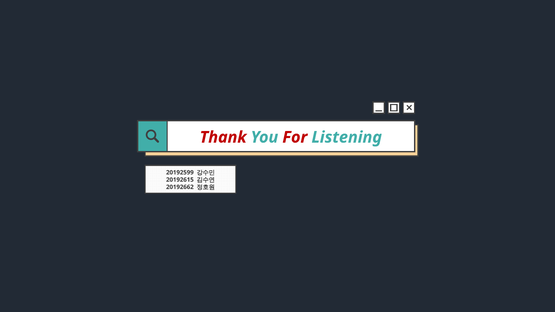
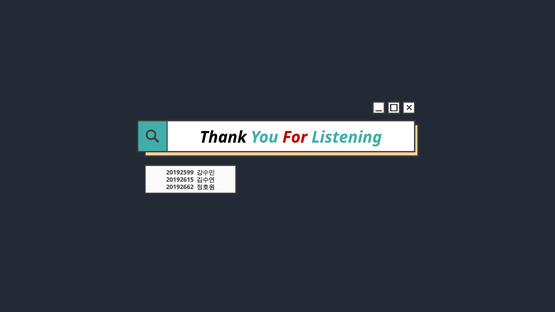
Thank colour: red -> black (223, 137)
